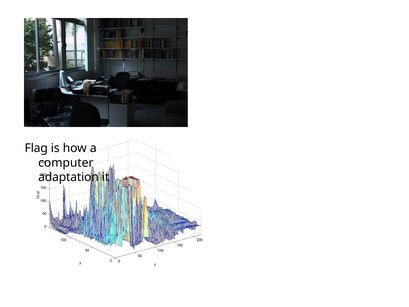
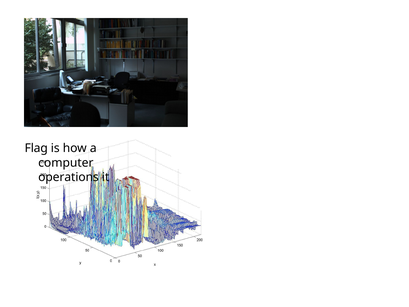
adaptation: adaptation -> operations (68, 177)
